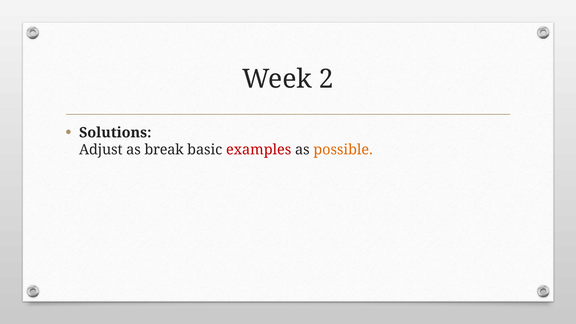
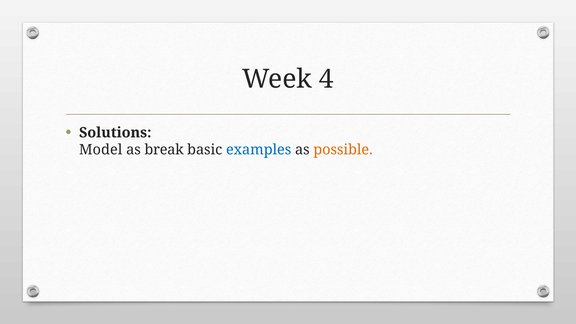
2: 2 -> 4 (326, 79)
Adjust: Adjust -> Model (101, 150)
examples colour: red -> blue (259, 150)
